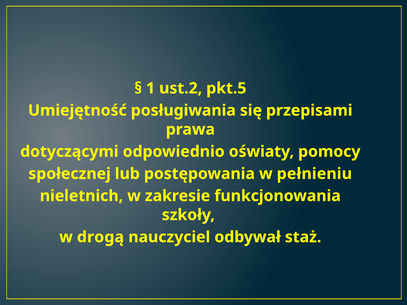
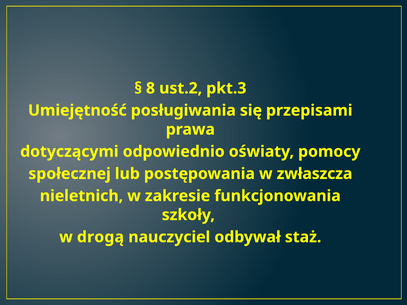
1: 1 -> 8 (151, 88)
pkt.5: pkt.5 -> pkt.3 (226, 88)
pełnieniu: pełnieniu -> zwłaszcza (315, 174)
